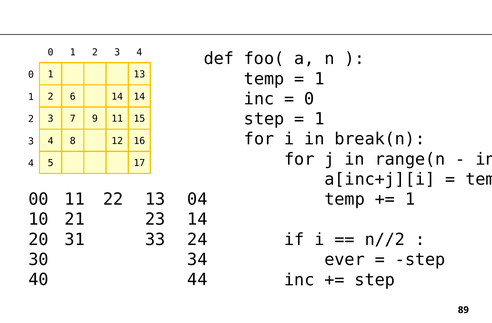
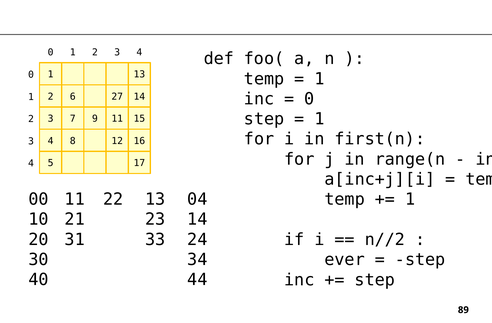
6 14: 14 -> 27 (117, 97)
break(n: break(n -> first(n (380, 139)
